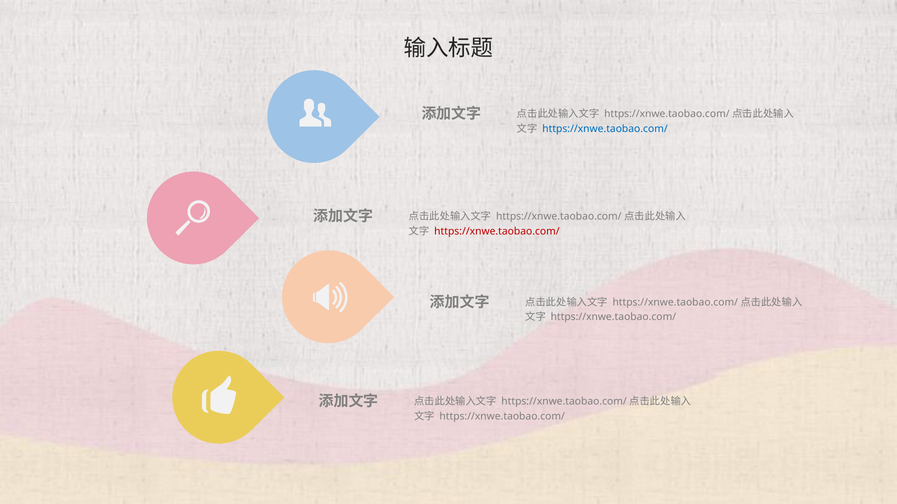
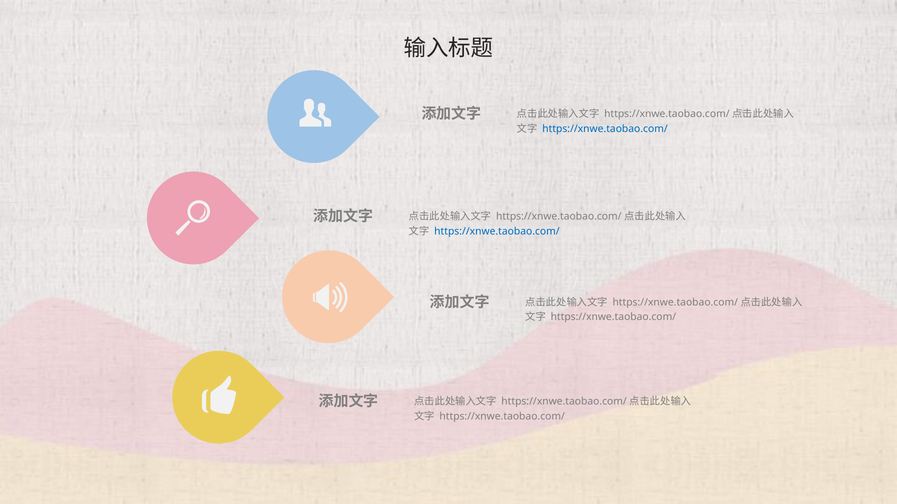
https://xnwe.taobao.com/ colour: red -> blue (497, 231)
